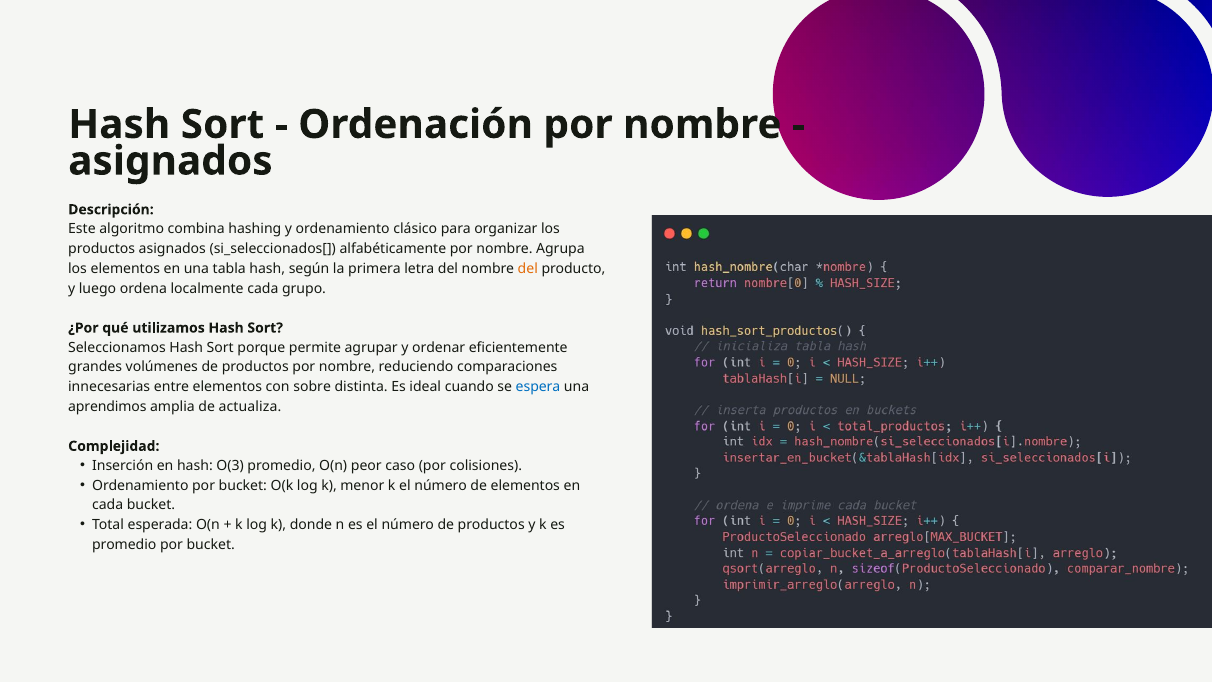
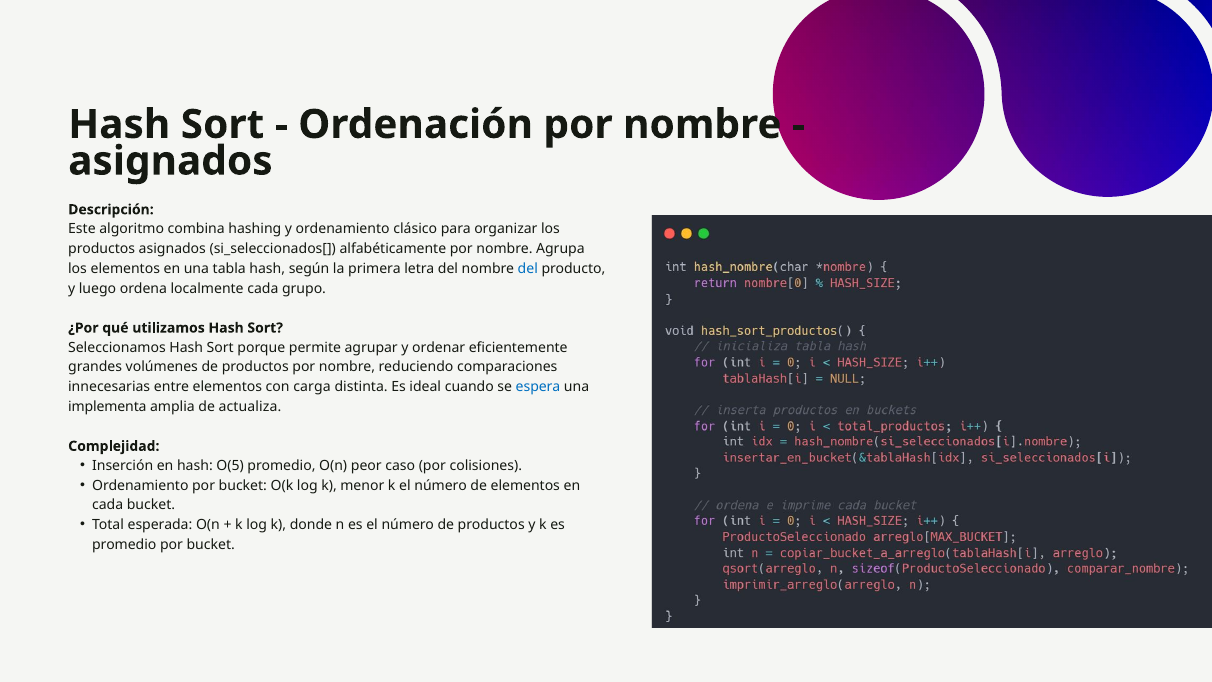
del colour: orange -> blue (528, 269)
sobre: sobre -> carga (312, 387)
aprendimos: aprendimos -> implementa (107, 407)
O(3: O(3 -> O(5 (230, 466)
